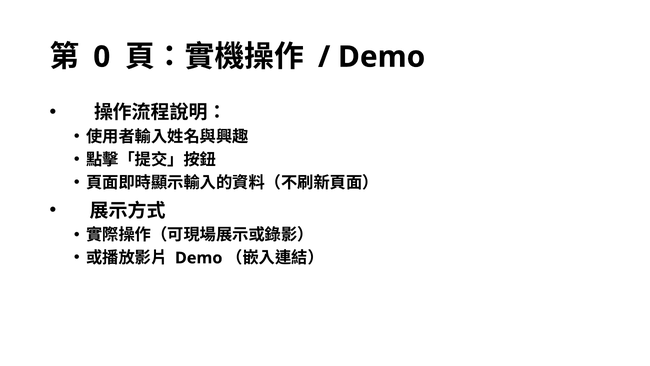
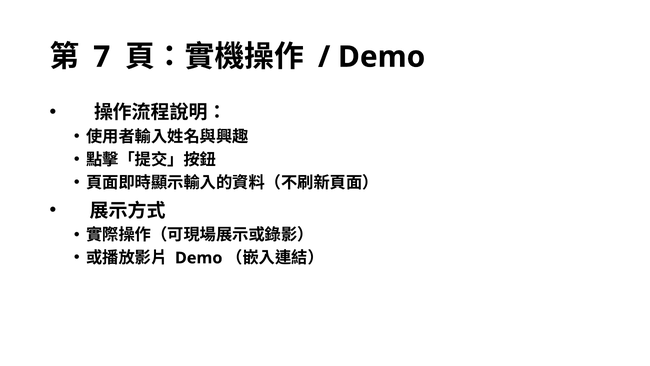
0: 0 -> 7 (102, 57)
